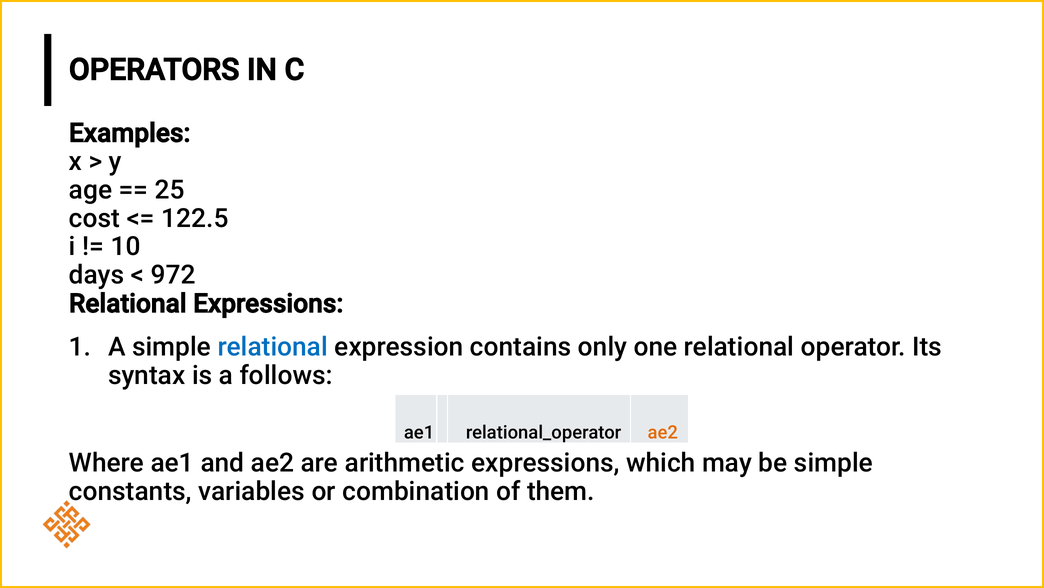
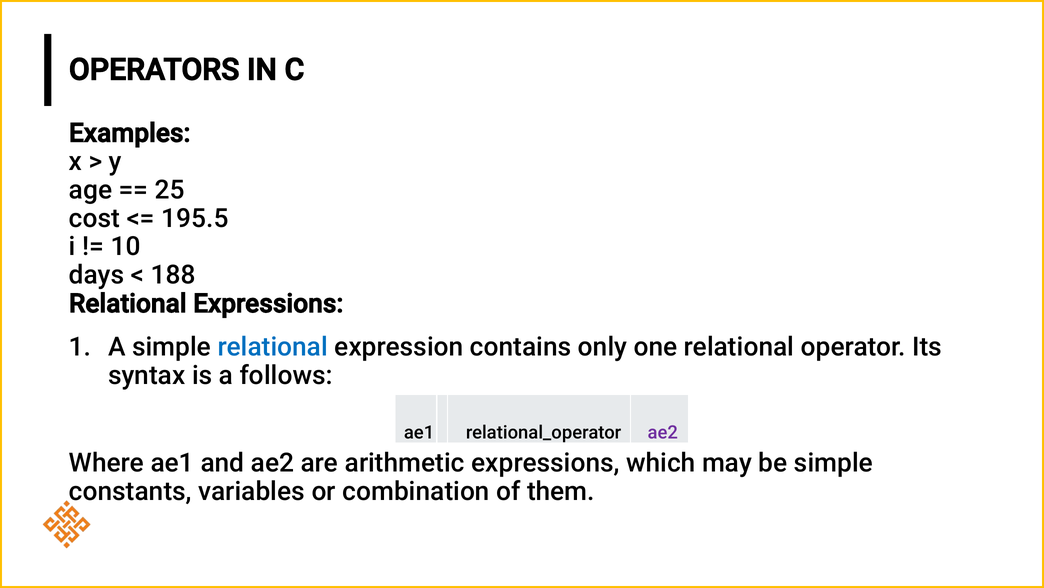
122.5: 122.5 -> 195.5 (195, 218)
972: 972 -> 188 (173, 275)
ae2 colour: orange -> purple (663, 432)
